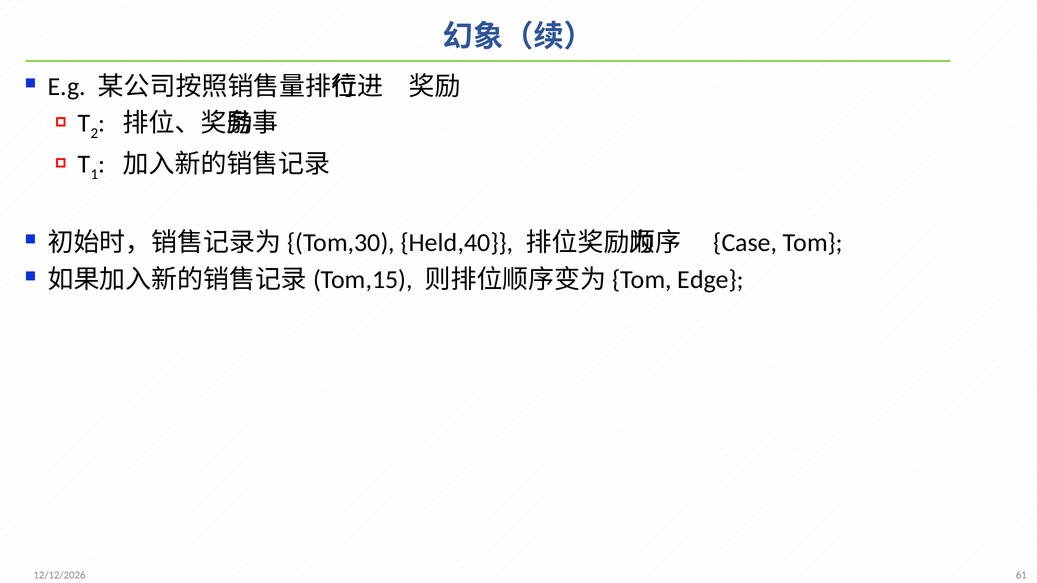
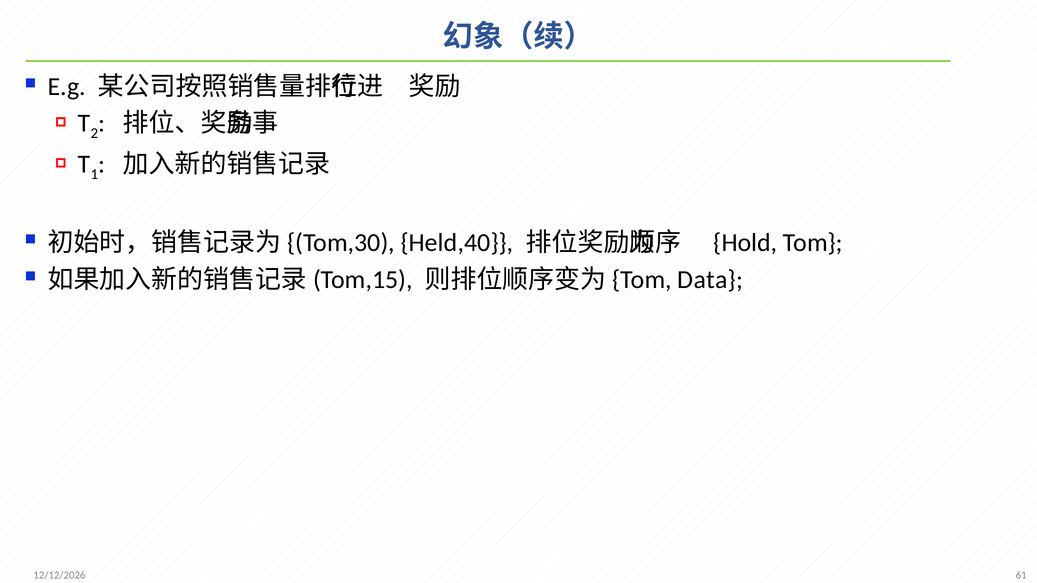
Case: Case -> Hold (745, 243)
Edge: Edge -> Data (710, 280)
